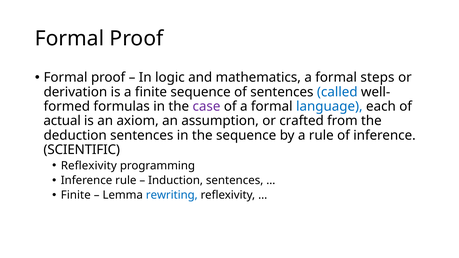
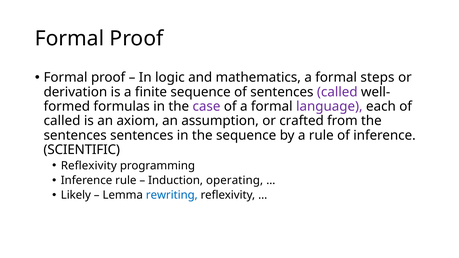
called colour: blue -> purple (337, 92)
language colour: blue -> purple (329, 107)
actual: actual -> called (62, 121)
deduction: deduction -> sentences (75, 135)
Induction sentences: sentences -> operating (235, 181)
Finite: Finite -> Likely (76, 195)
